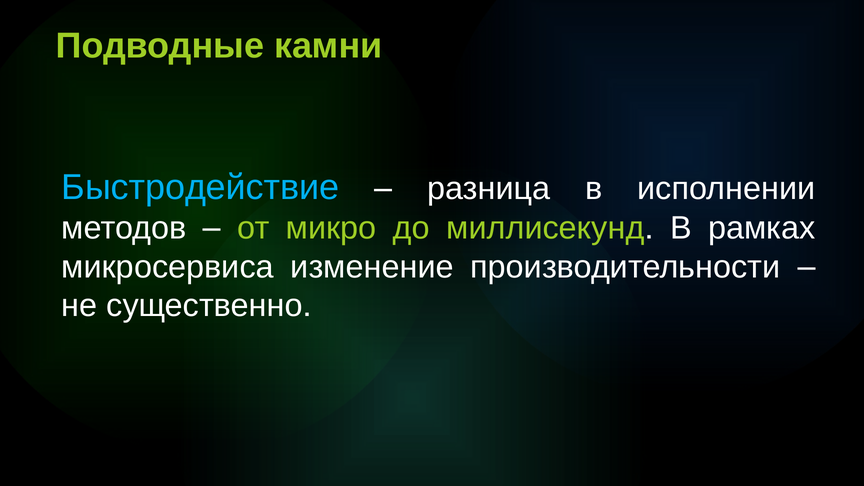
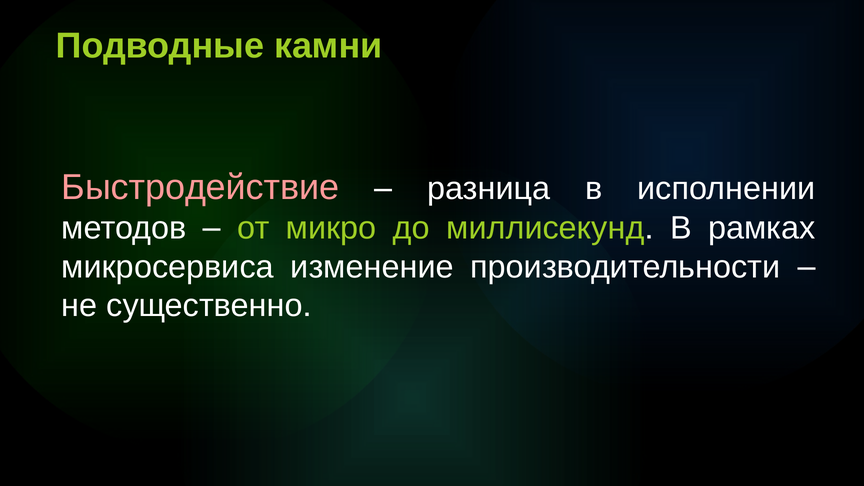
Быстродействие colour: light blue -> pink (200, 187)
